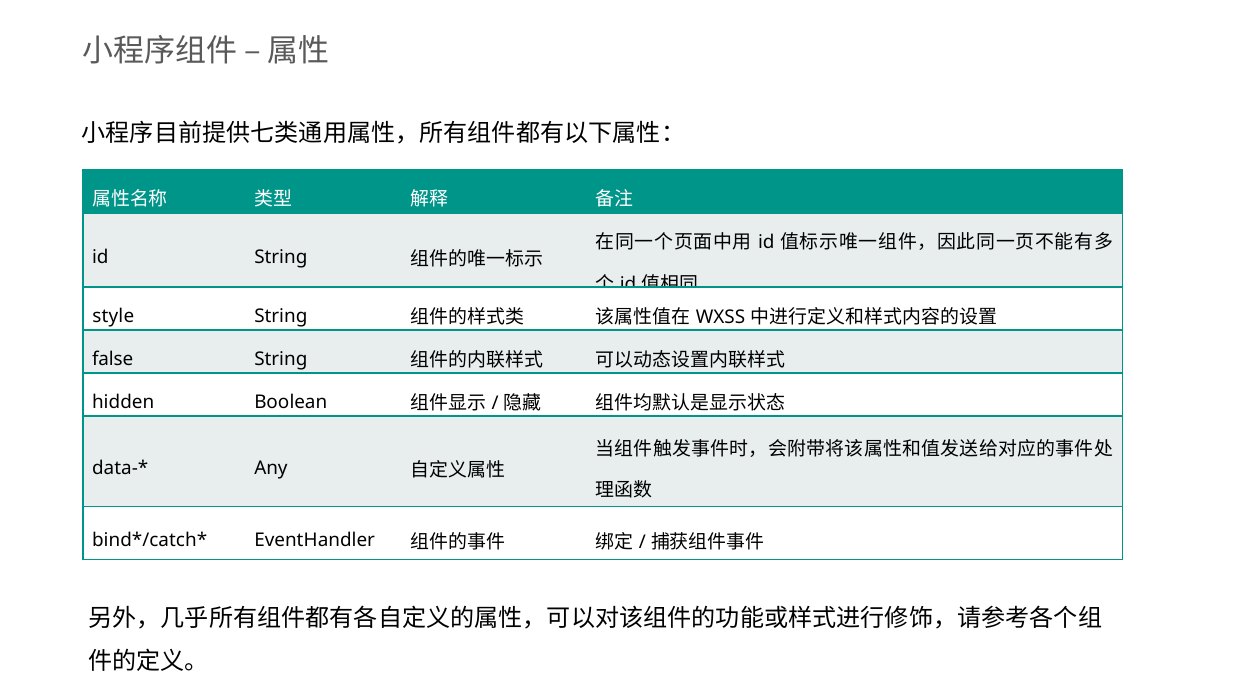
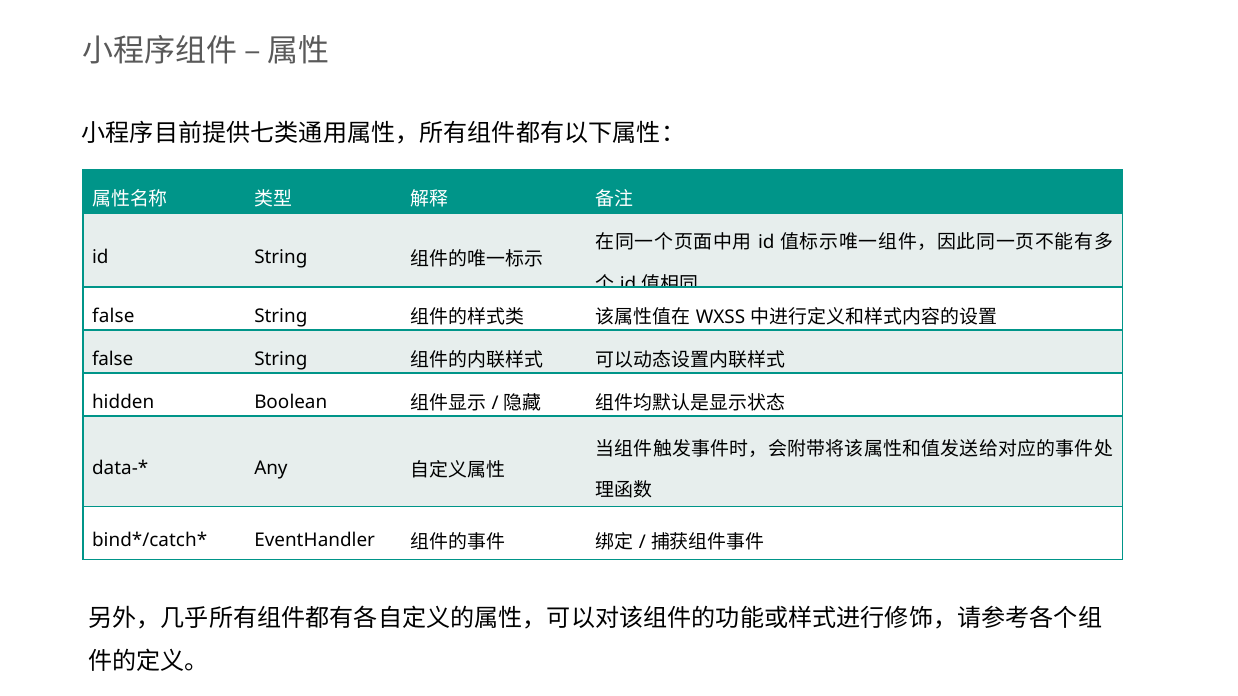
style: style -> false (113, 316)
